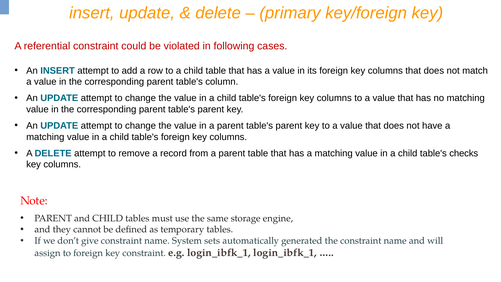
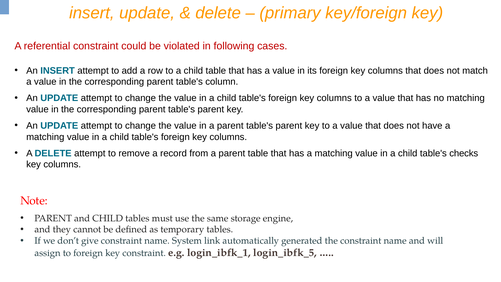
sets: sets -> link (212, 241)
login_ibfk_1 login_ibfk_1: login_ibfk_1 -> login_ibfk_5 (285, 253)
